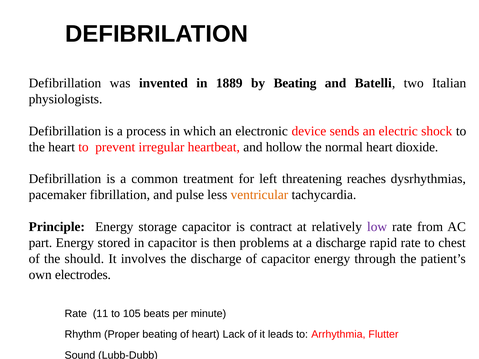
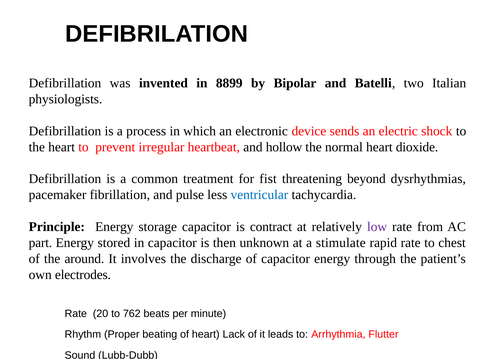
1889: 1889 -> 8899 (229, 83)
by Beating: Beating -> Bipolar (295, 83)
left: left -> fist (268, 179)
reaches: reaches -> beyond (366, 179)
ventricular colour: orange -> blue (259, 195)
problems: problems -> unknown (264, 243)
a discharge: discharge -> stimulate (341, 243)
should: should -> around (84, 259)
11: 11 -> 20 (101, 314)
105: 105 -> 762 (132, 314)
